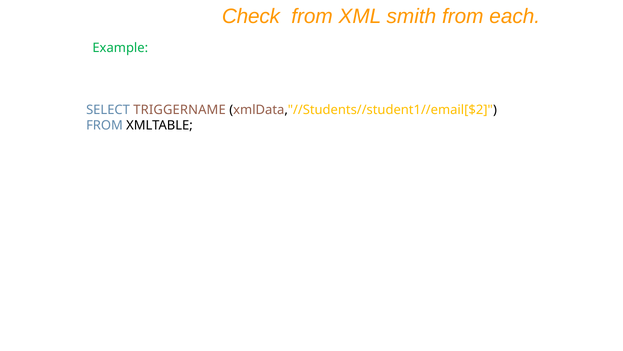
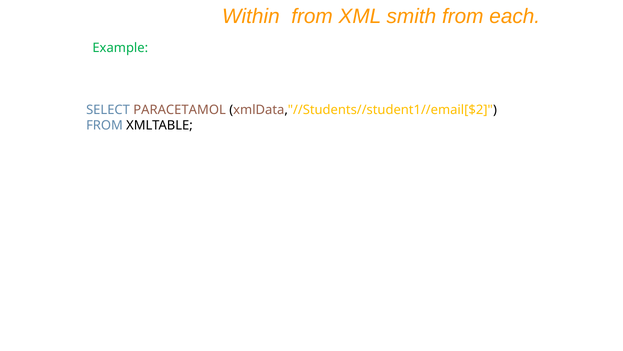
Check: Check -> Within (251, 16)
TRIGGERNAME: TRIGGERNAME -> PARACETAMOL (180, 110)
